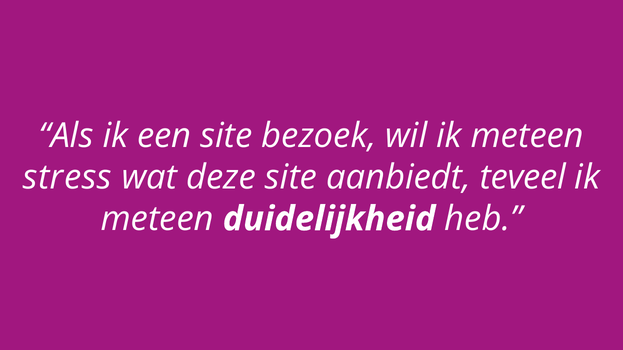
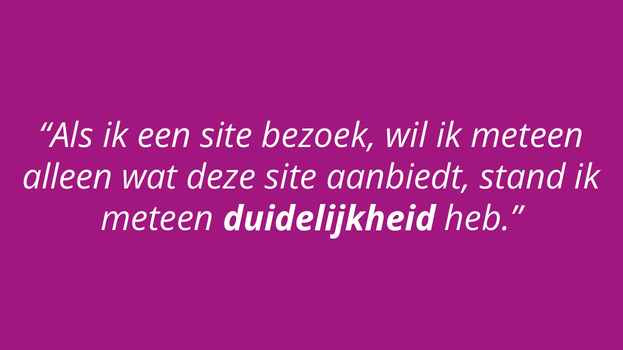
stress: stress -> alleen (68, 178)
teveel: teveel -> stand (523, 178)
